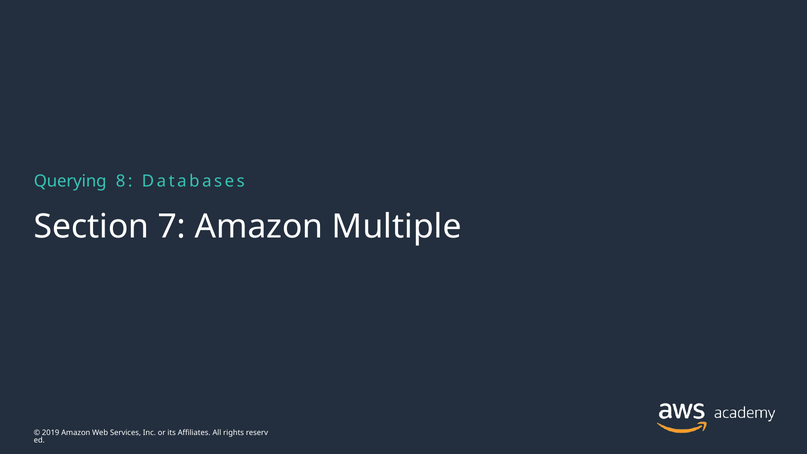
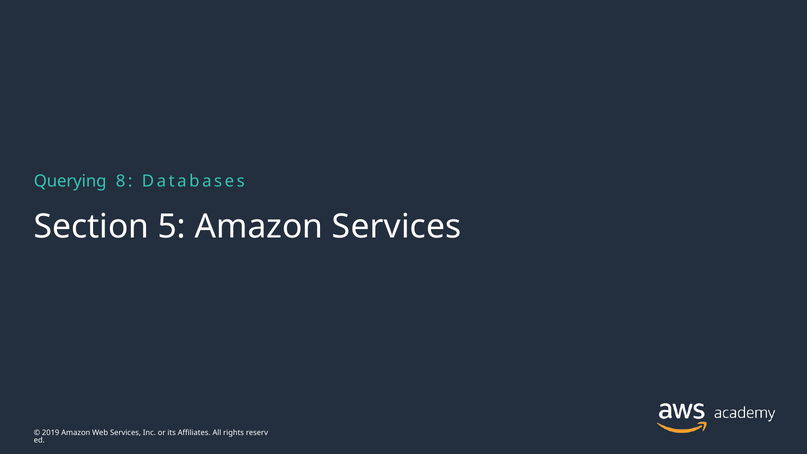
7: 7 -> 5 (172, 227)
Amazon Multiple: Multiple -> Services (397, 227)
